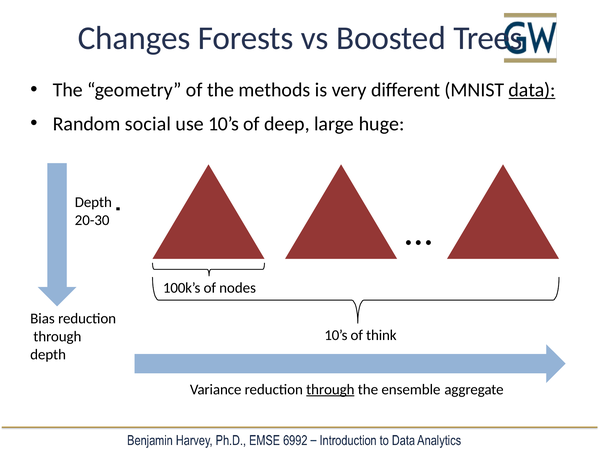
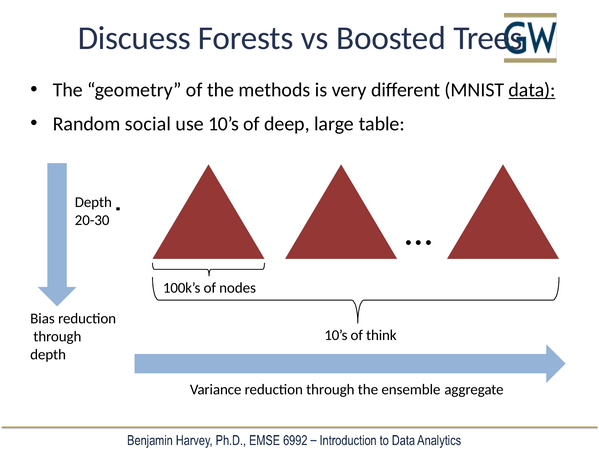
Changes: Changes -> Discuess (134, 38)
huge: huge -> table (382, 124)
through underline: present -> none (330, 390)
